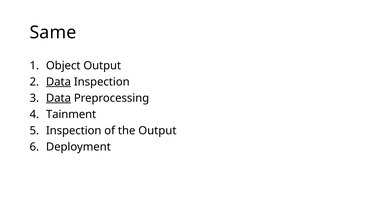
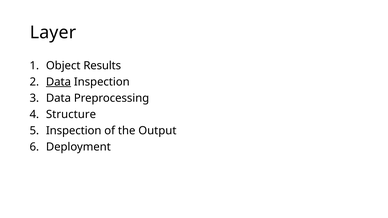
Same: Same -> Layer (53, 33)
Object Output: Output -> Results (102, 66)
Data underline: present -> none (58, 98)
Tainment: Tainment -> Structure (71, 114)
